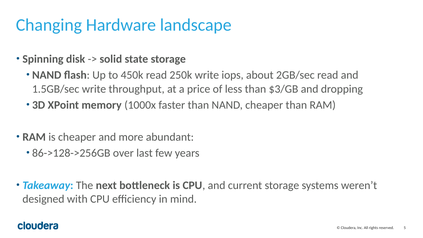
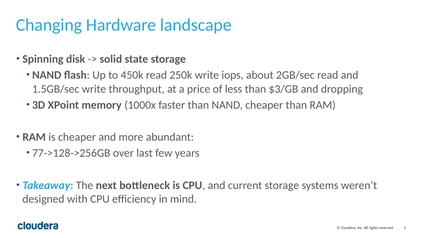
86->128->256GB: 86->128->256GB -> 77->128->256GB (71, 153)
